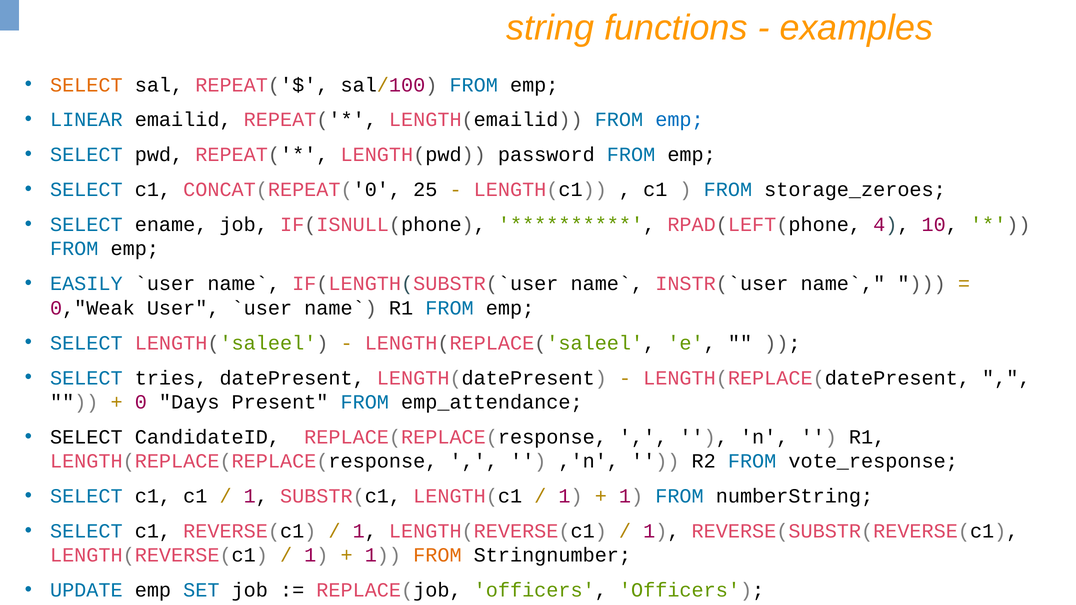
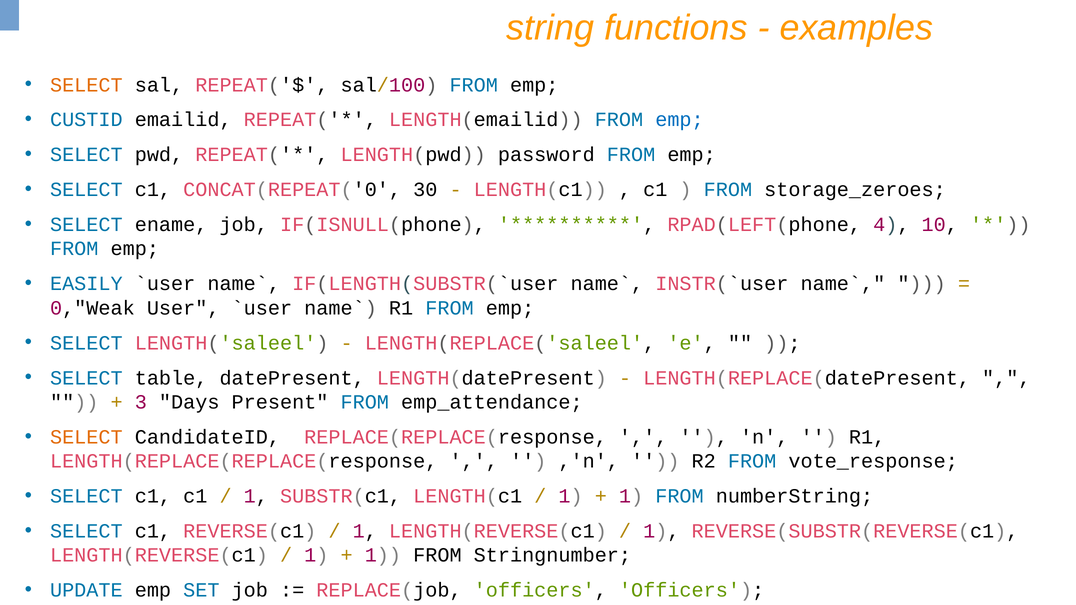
LINEAR: LINEAR -> CUSTID (86, 120)
25: 25 -> 30 (425, 190)
tries: tries -> table (171, 378)
0: 0 -> 3 (141, 402)
SELECT colour: black -> orange (86, 437)
FROM colour: orange -> black (437, 555)
